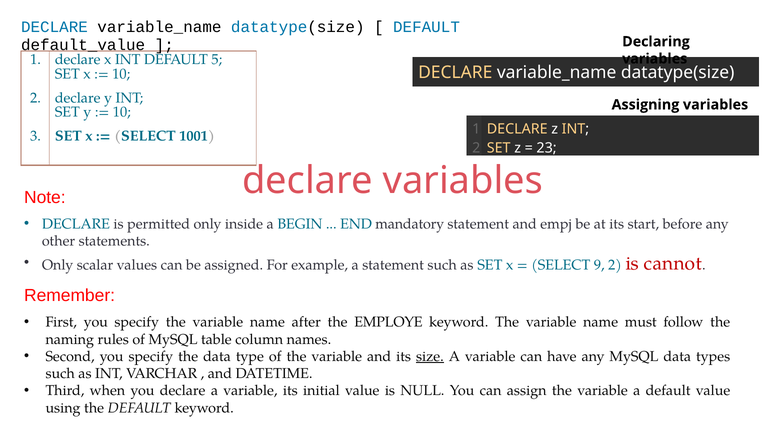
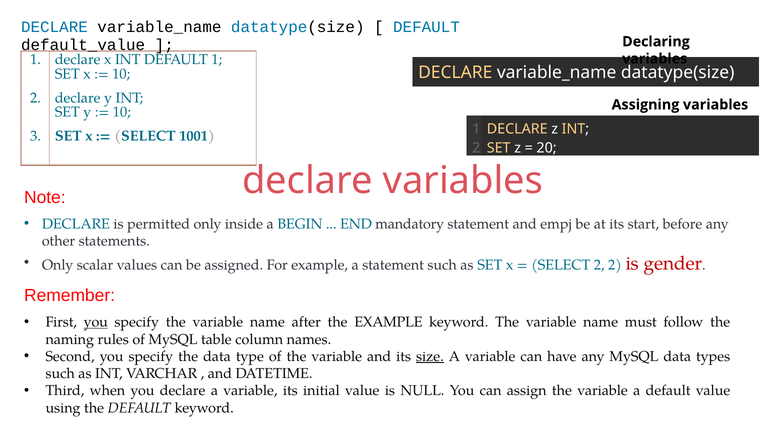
DEFAULT 5: 5 -> 1 (217, 59)
23: 23 -> 20 (547, 148)
SELECT 9: 9 -> 2 (599, 265)
cannot: cannot -> gender (673, 263)
you underline: none -> present (96, 322)
the EMPLOYE: EMPLOYE -> EXAMPLE (388, 322)
